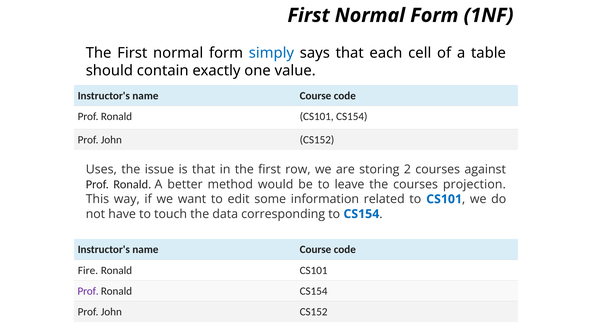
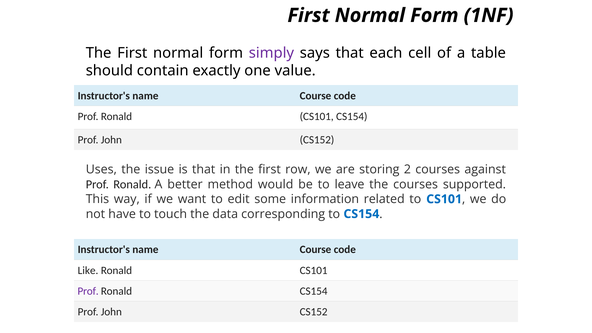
simply colour: blue -> purple (271, 53)
projection: projection -> supported (474, 184)
Fire: Fire -> Like (88, 270)
